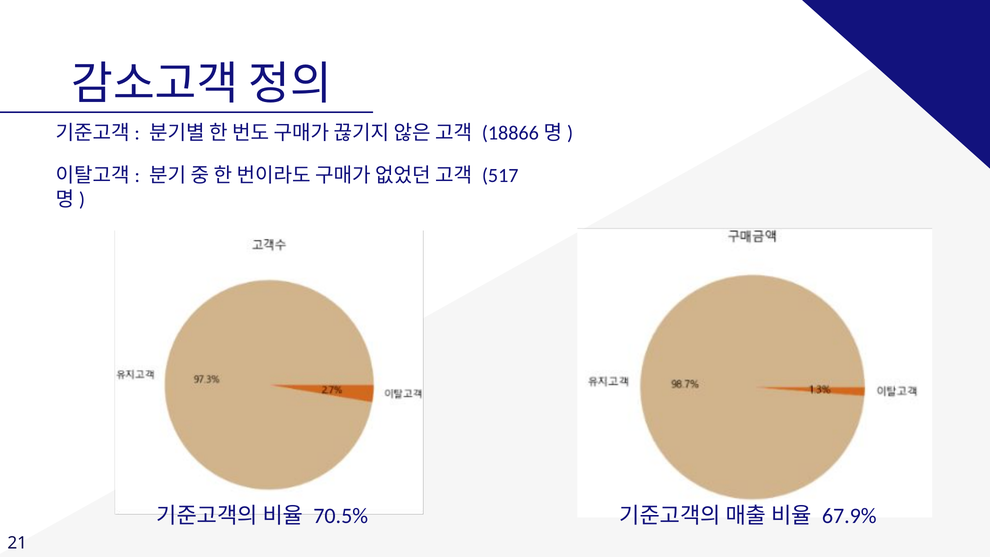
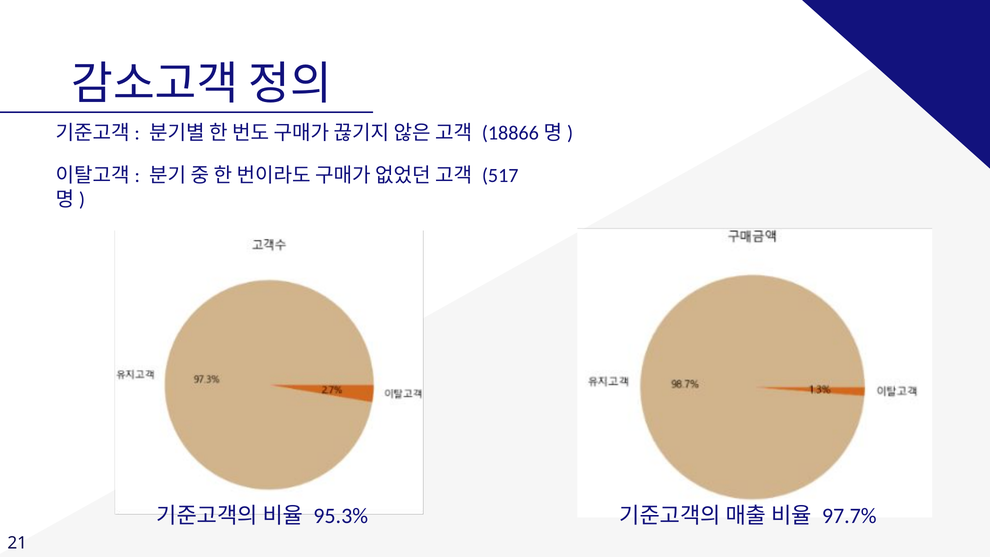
70.5%: 70.5% -> 95.3% (341, 516)
67.9%: 67.9% -> 97.7% (849, 516)
